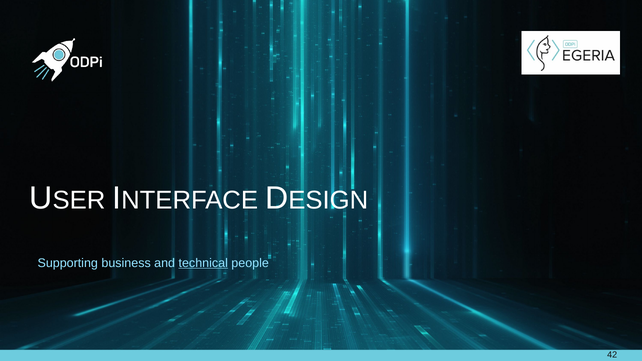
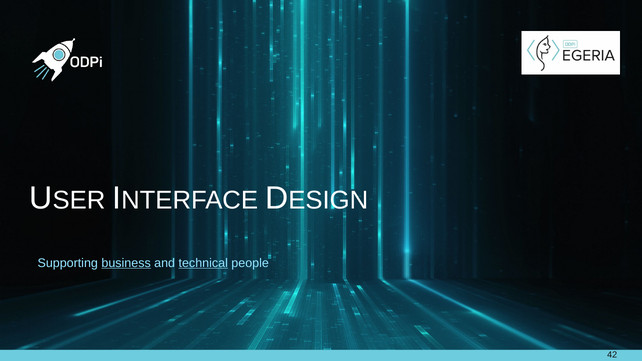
business underline: none -> present (126, 263)
